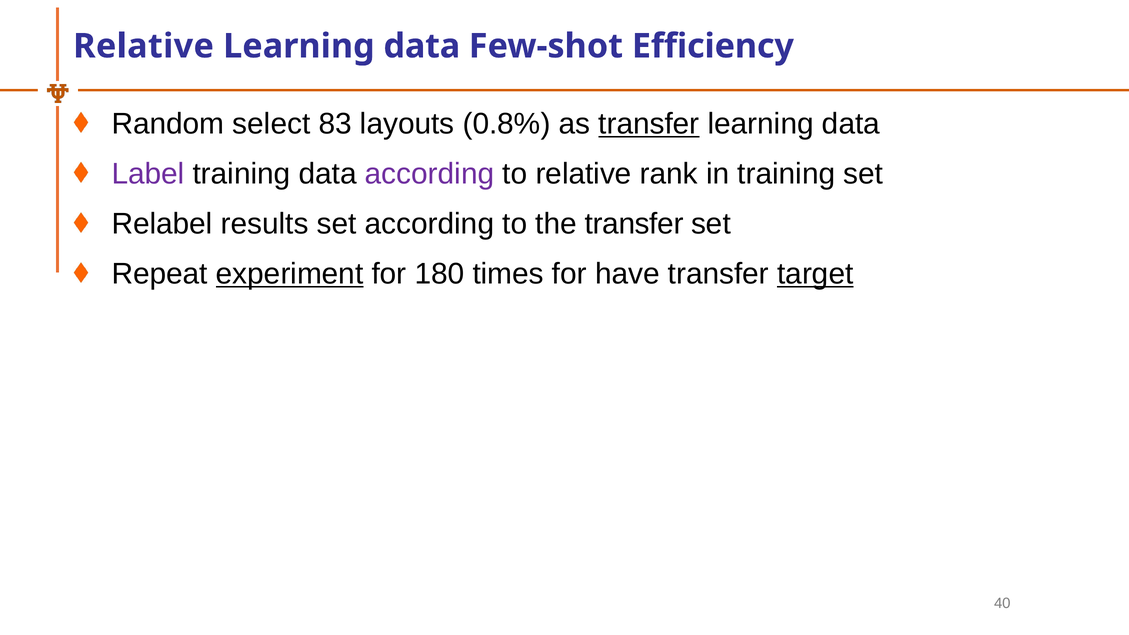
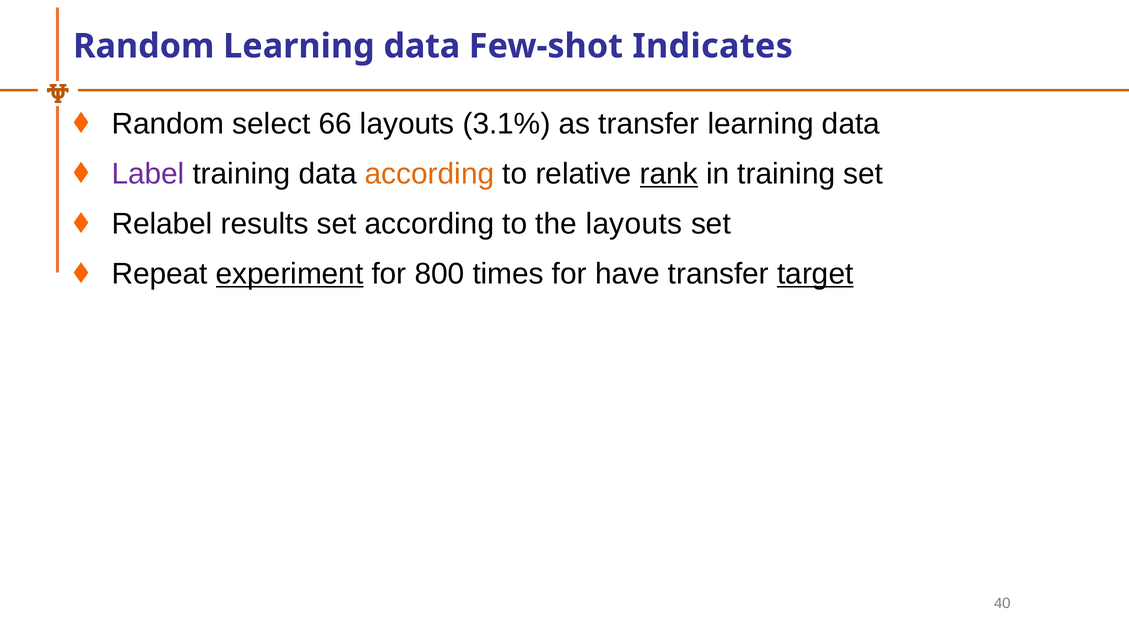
Relative: Relative -> Random (144, 46)
Efficiency: Efficiency -> Indicates (713, 46)
83: 83 -> 66 (335, 124)
0.8%: 0.8% -> 3.1% (507, 124)
transfer underline: present -> none (649, 124)
according colour: purple -> orange (430, 174)
rank underline: none -> present (669, 174)
the transfer: transfer -> layouts (634, 224)
180: 180 -> 800 (440, 274)
